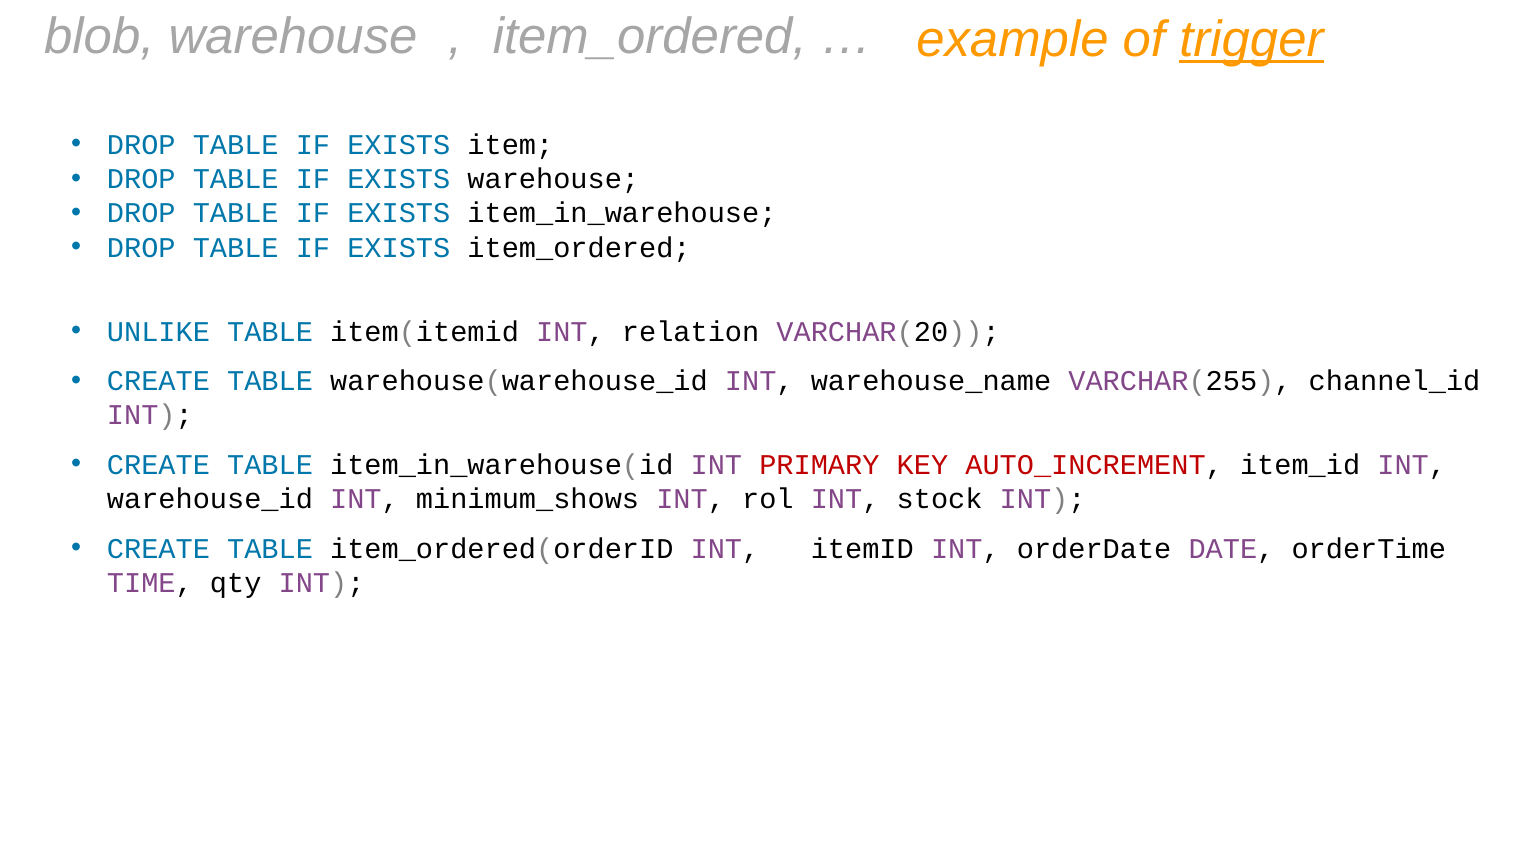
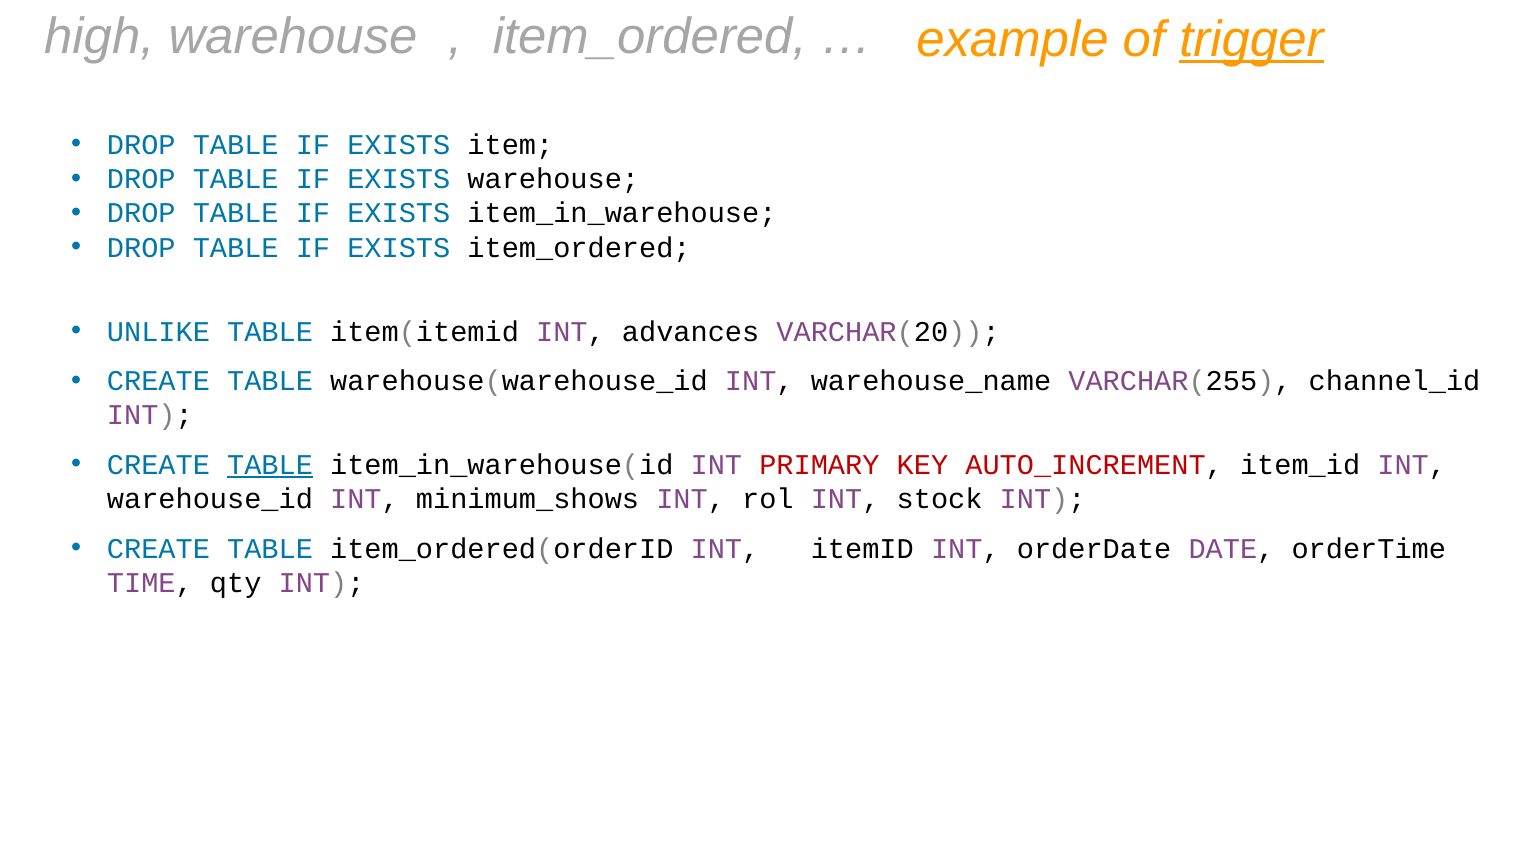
blob: blob -> high (99, 36)
relation: relation -> advances (691, 332)
TABLE underline: none -> present (270, 465)
